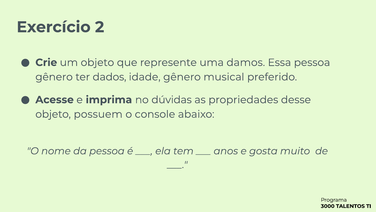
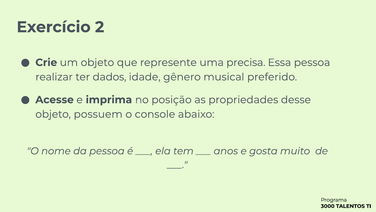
damos: damos -> precisa (246, 62)
gênero: gênero -> realizar (54, 77)
dúvidas: dúvidas -> posição (172, 100)
